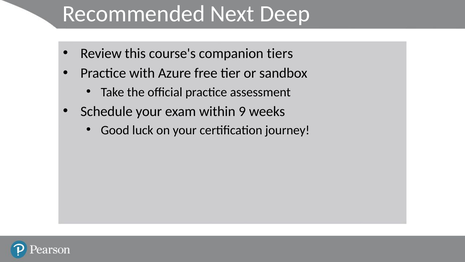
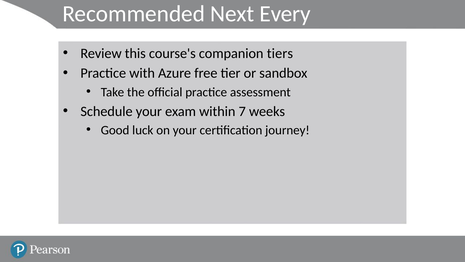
Deep: Deep -> Every (285, 14)
9: 9 -> 7 (242, 111)
